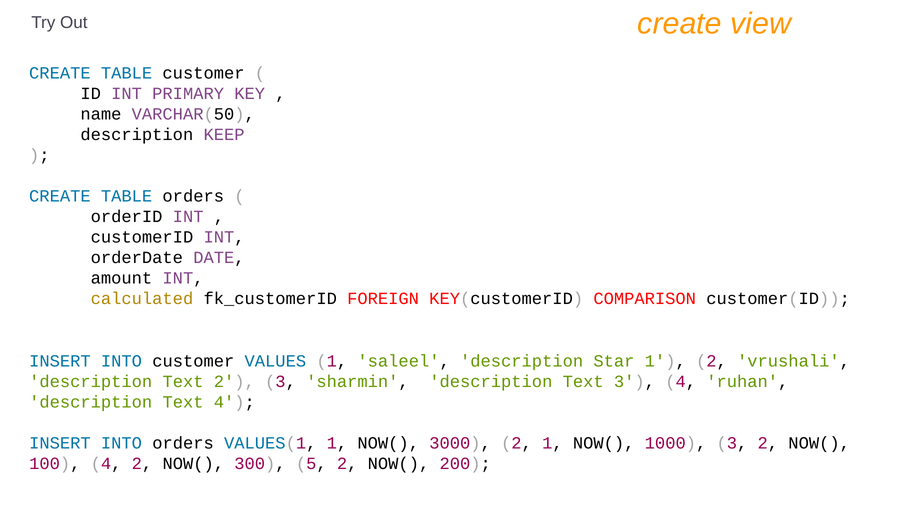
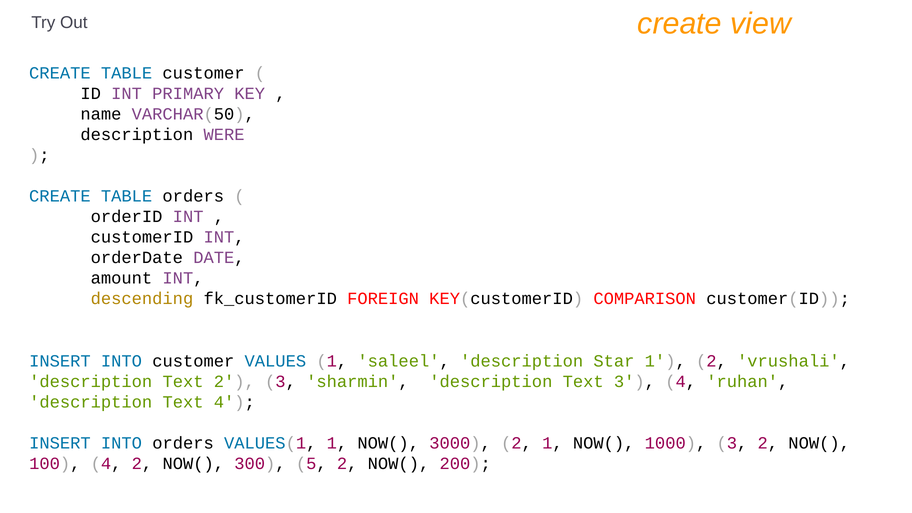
KEEP: KEEP -> WERE (224, 134)
calculated: calculated -> descending (142, 299)
